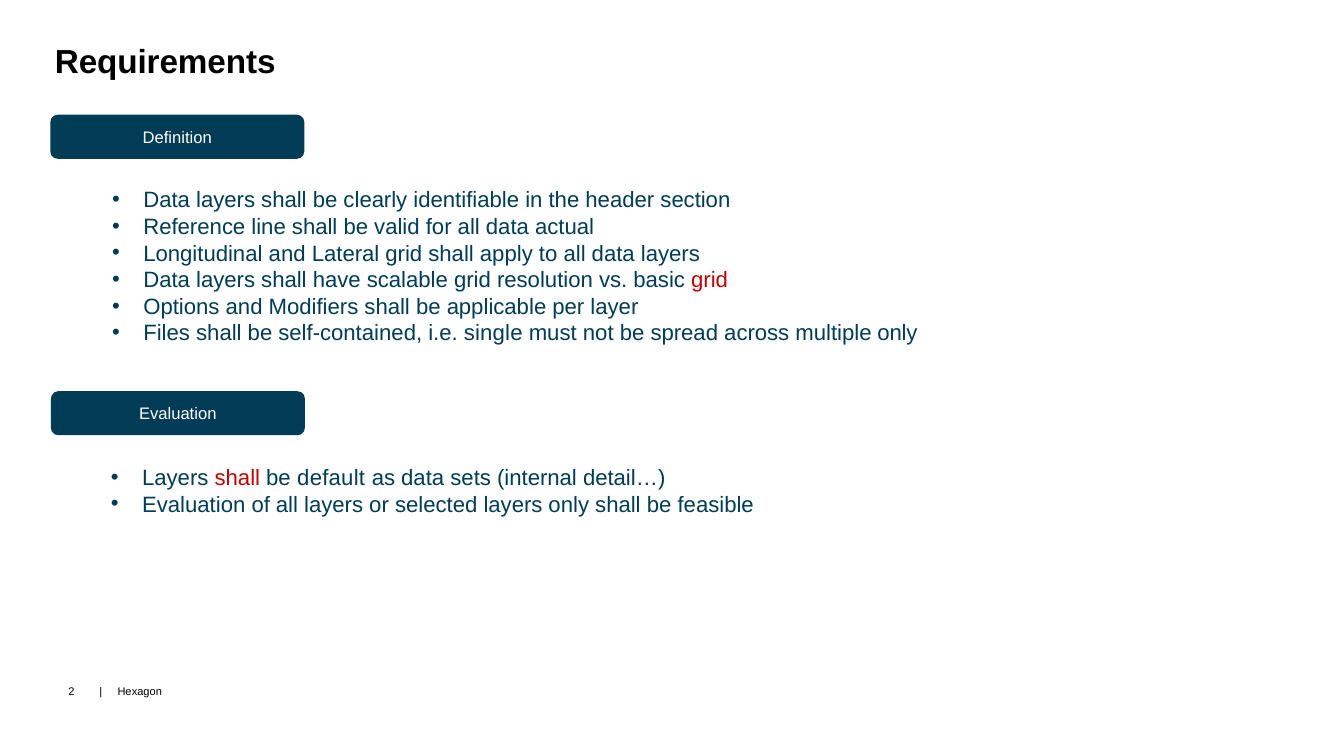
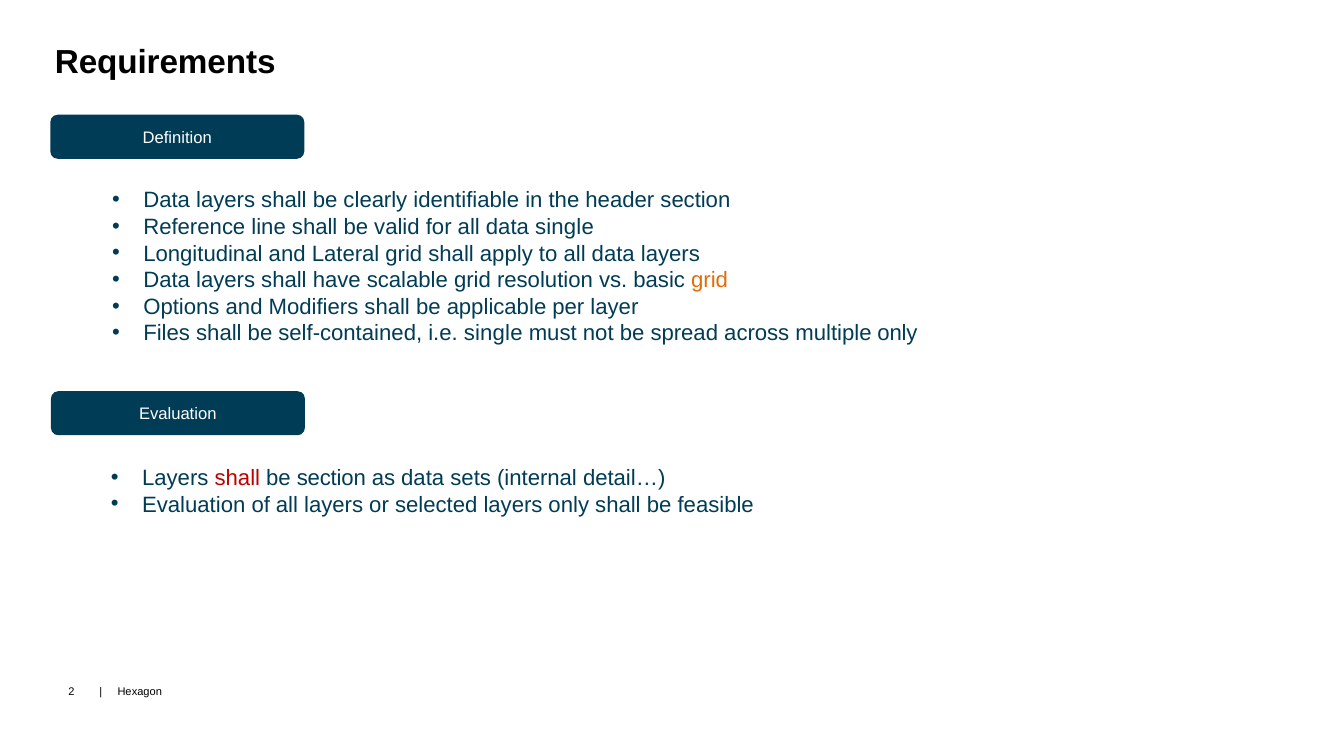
data actual: actual -> single (565, 227)
grid colour: red -> orange (710, 280)
be default: default -> section (331, 478)
